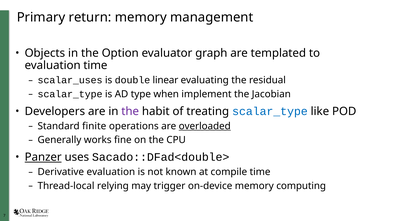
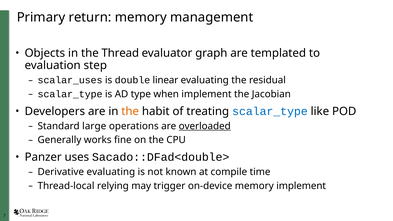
Option: Option -> Thread (120, 53)
evaluation time: time -> step (95, 65)
the colour: purple -> orange (130, 111)
finite: finite -> large (94, 126)
Panzer underline: present -> none (43, 157)
Derivative evaluation: evaluation -> evaluating (111, 172)
memory computing: computing -> implement (301, 186)
